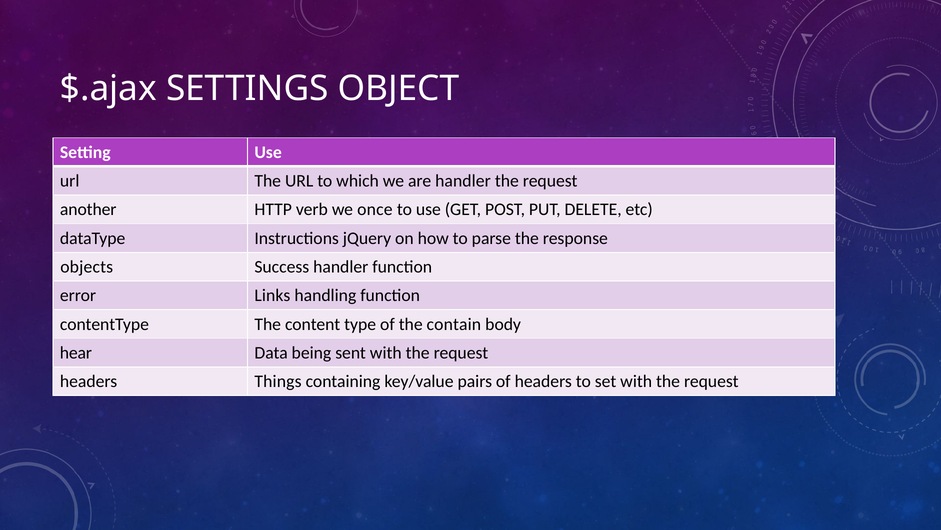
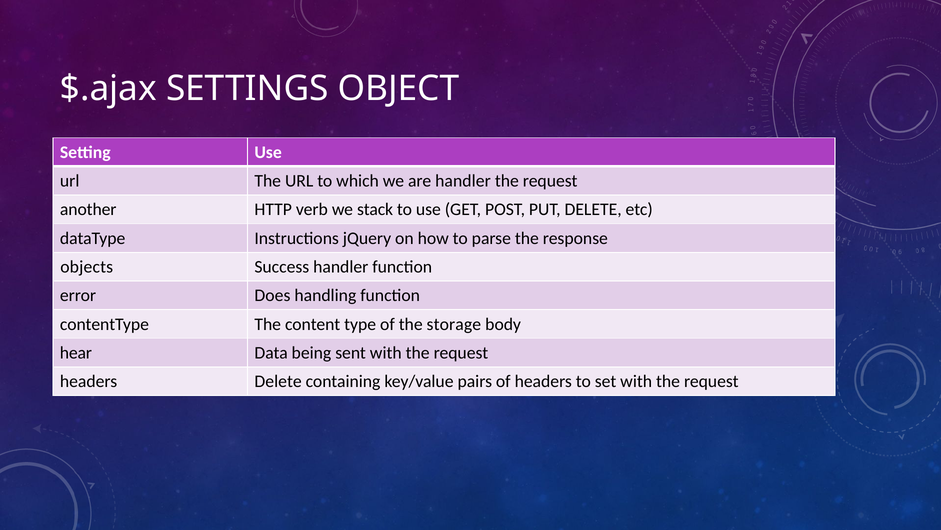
once: once -> stack (375, 209)
Links: Links -> Does (272, 295)
contain: contain -> storage (454, 324)
headers Things: Things -> Delete (278, 381)
